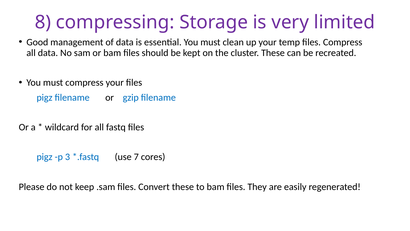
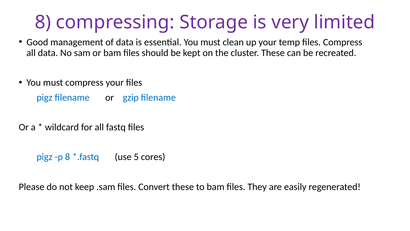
p 3: 3 -> 8 (68, 157)
7: 7 -> 5 (136, 157)
